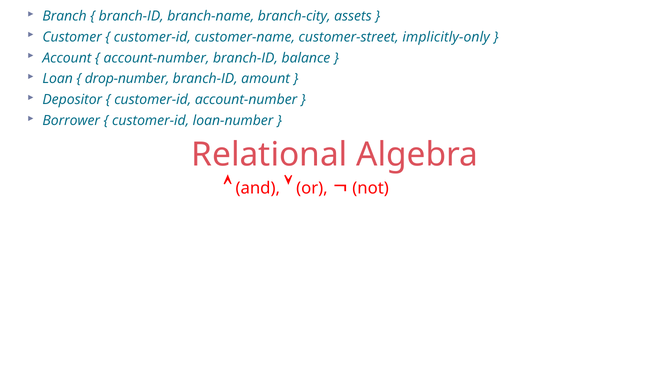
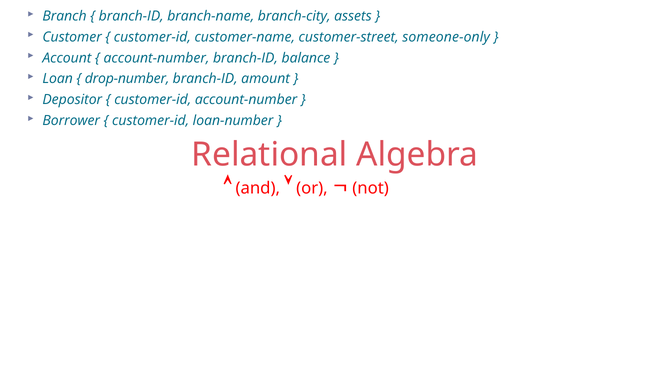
implicitly-only: implicitly-only -> someone-only (446, 37)
